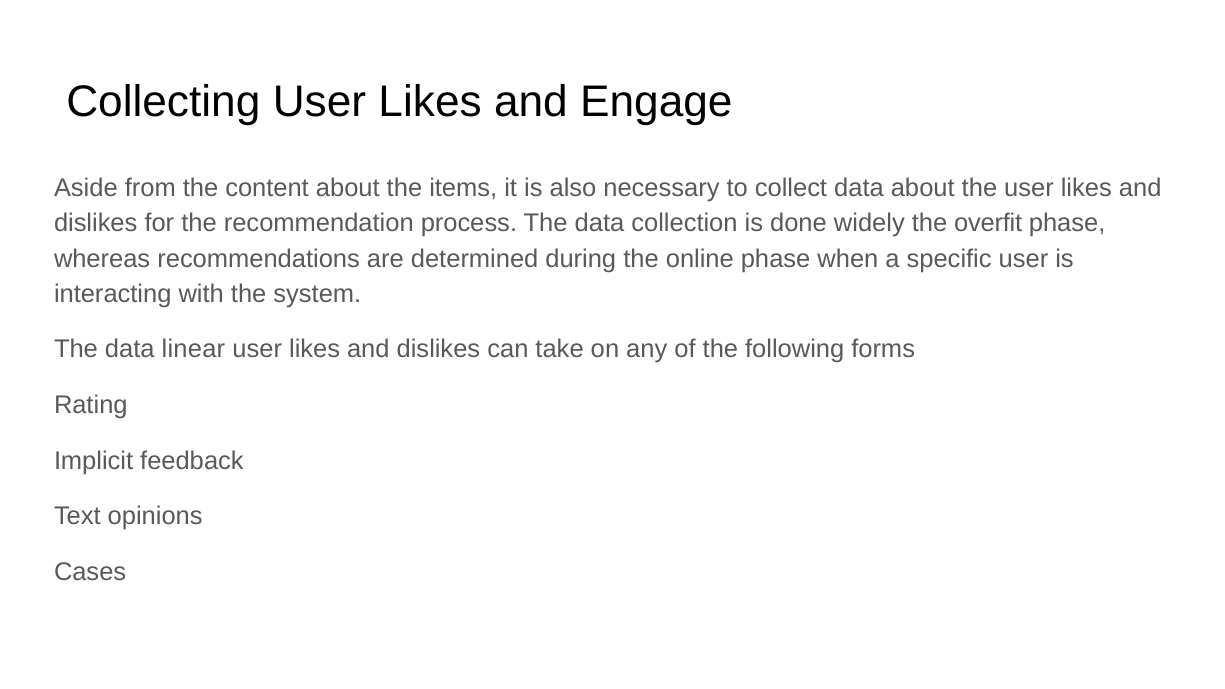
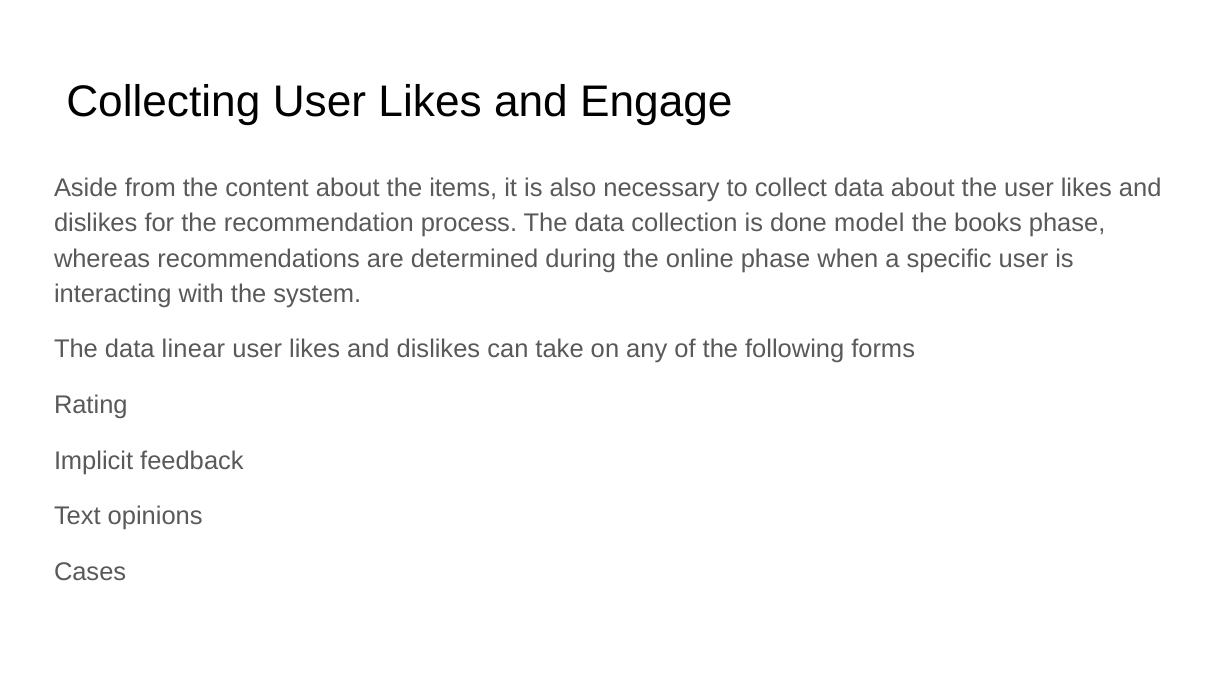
widely: widely -> model (869, 224)
overfit: overfit -> books (988, 224)
